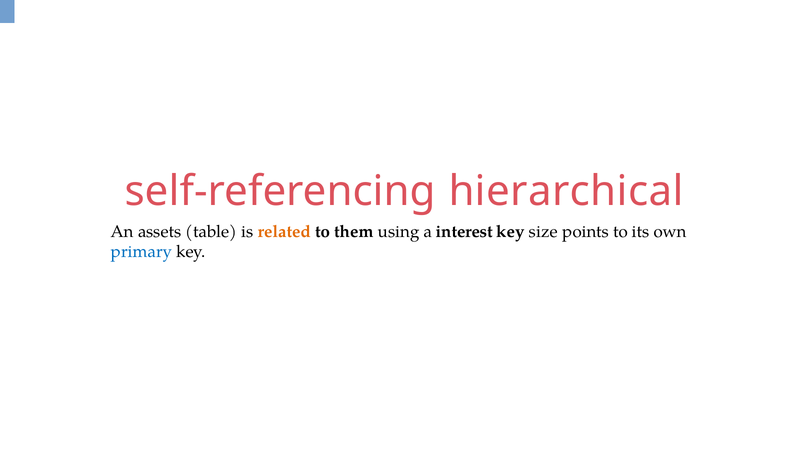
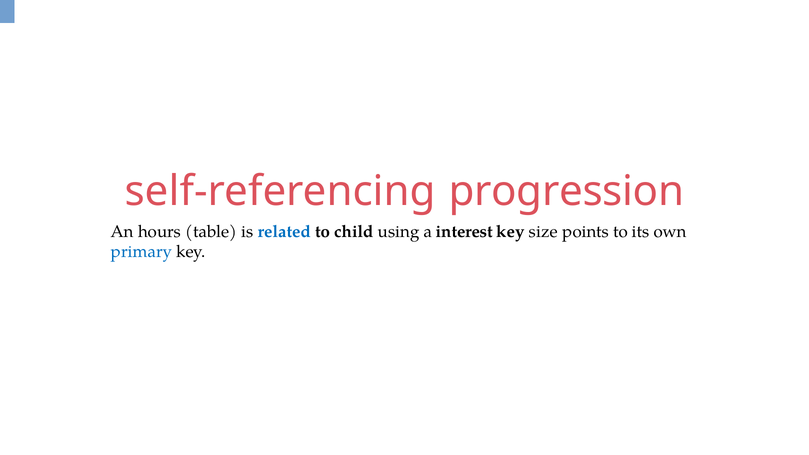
hierarchical: hierarchical -> progression (566, 191)
assets: assets -> hours (160, 232)
related colour: orange -> blue (284, 232)
them: them -> child (354, 232)
